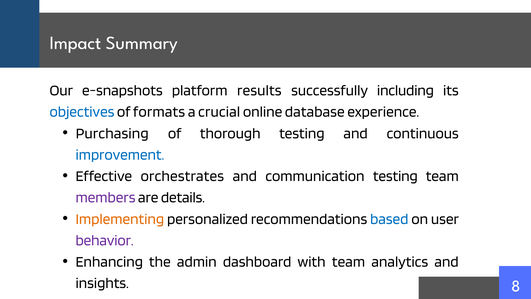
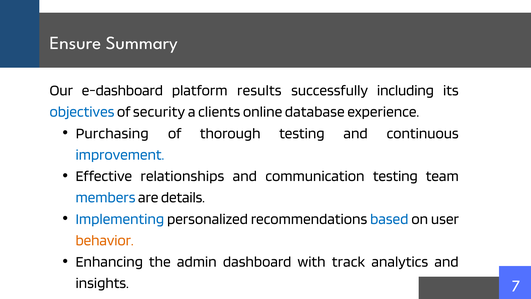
Impact: Impact -> Ensure (75, 43)
e-snapshots: e-snapshots -> e-dashboard (122, 90)
formats: formats -> security (159, 112)
crucial: crucial -> clients (219, 112)
orchestrates: orchestrates -> relationships (182, 176)
members colour: purple -> blue (105, 197)
Implementing colour: orange -> blue (120, 219)
behavior colour: purple -> orange (105, 240)
with team: team -> track (348, 262)
8: 8 -> 7 (516, 286)
